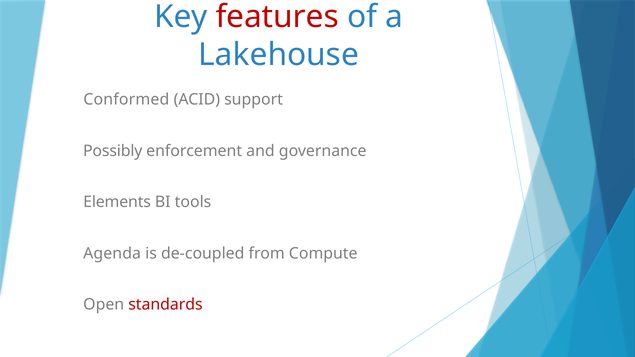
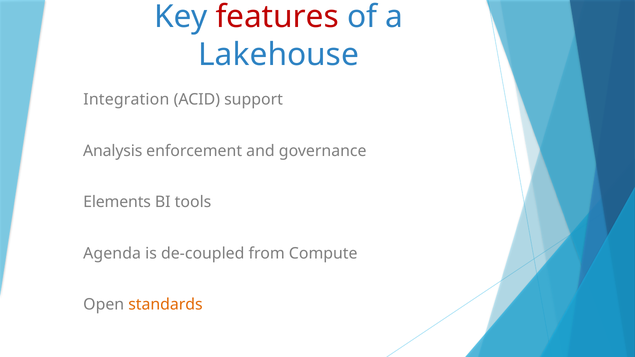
Conformed: Conformed -> Integration (126, 100)
Possibly: Possibly -> Analysis (113, 151)
standards colour: red -> orange (165, 305)
